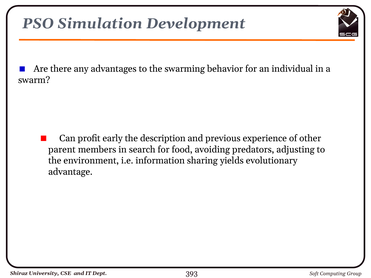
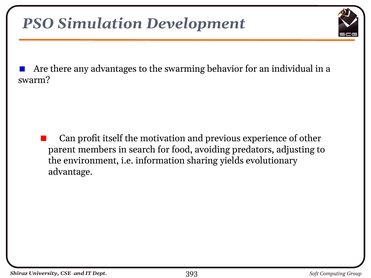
early: early -> itself (113, 138)
description: description -> motivation (163, 138)
